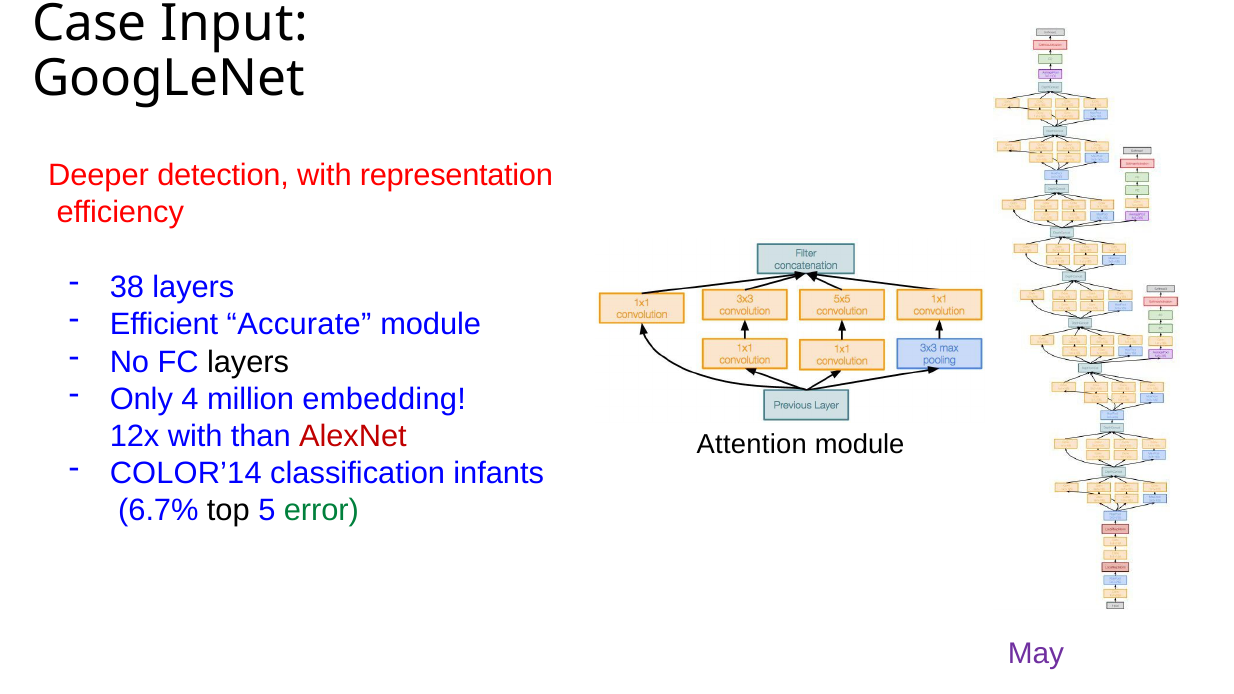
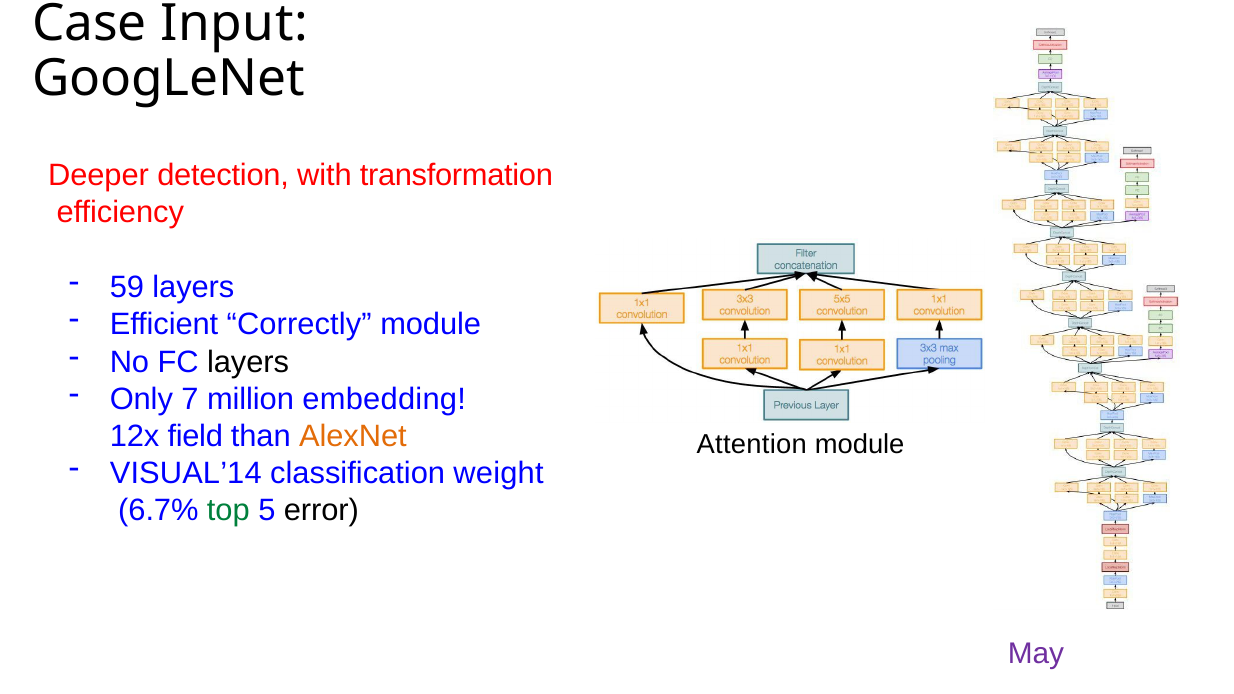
representation: representation -> transformation (456, 175)
38: 38 -> 59 (127, 287)
Accurate: Accurate -> Correctly (299, 325)
4: 4 -> 7 (190, 399)
12x with: with -> field (195, 436)
AlexNet colour: red -> orange (353, 436)
COLOR’14: COLOR’14 -> VISUAL’14 (186, 473)
infants: infants -> weight (499, 473)
top colour: black -> green (228, 510)
error colour: green -> black (321, 510)
